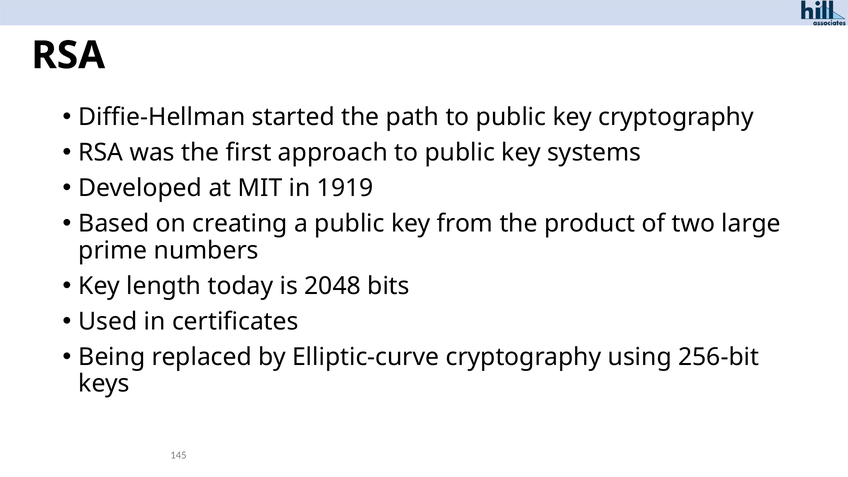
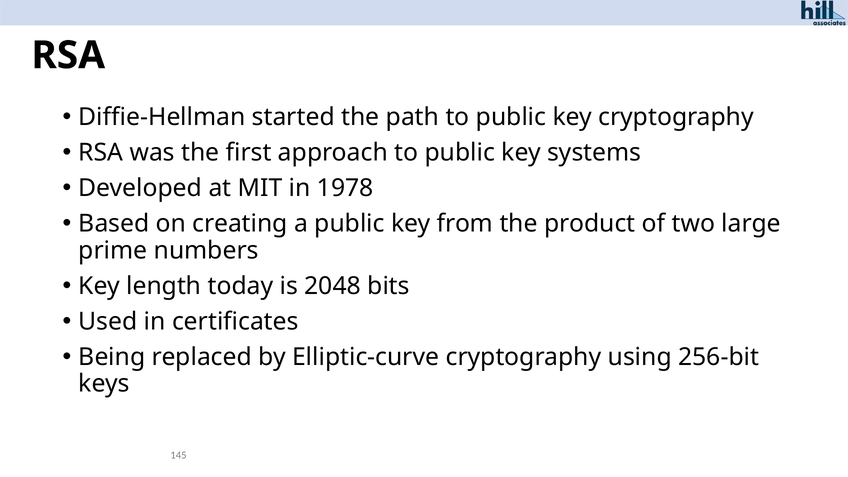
1919: 1919 -> 1978 (345, 188)
